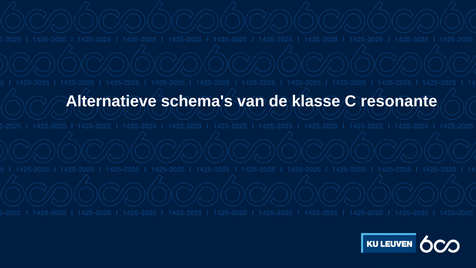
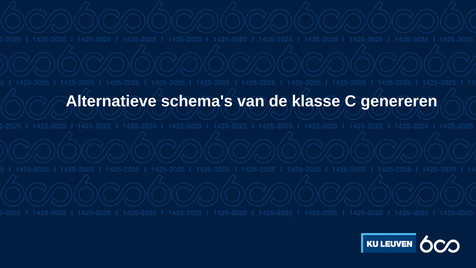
resonante: resonante -> genereren (399, 101)
